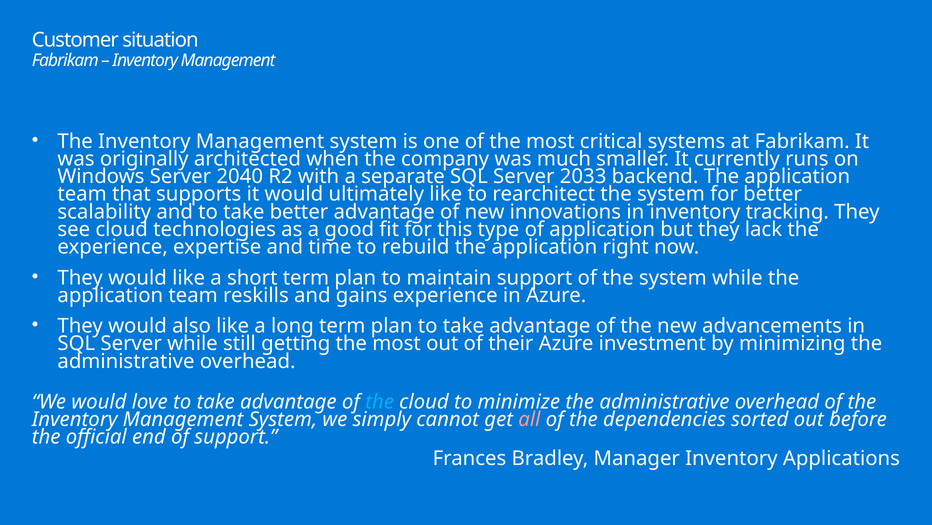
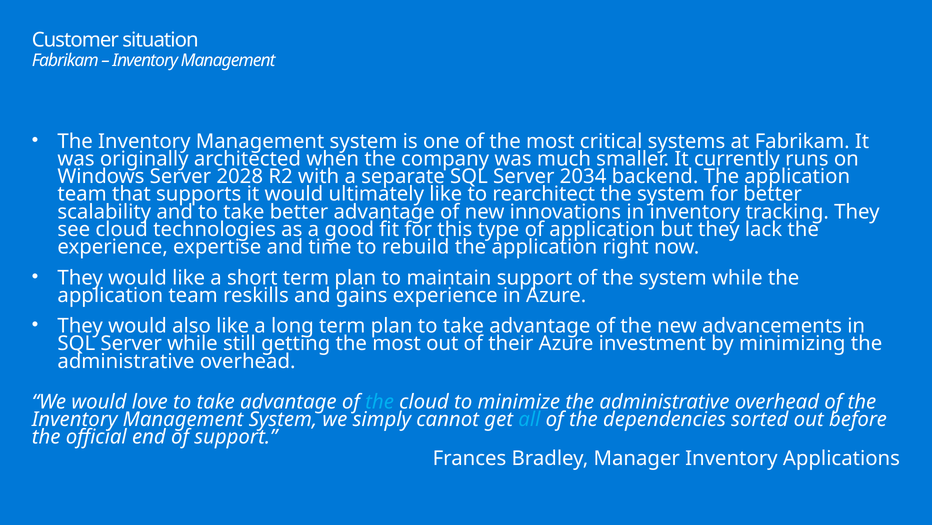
2040: 2040 -> 2028 (240, 176)
2033: 2033 -> 2034 (583, 176)
all colour: pink -> light blue (529, 419)
